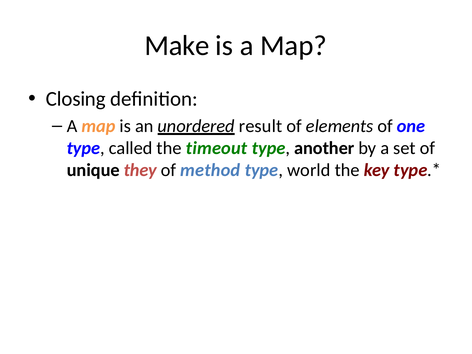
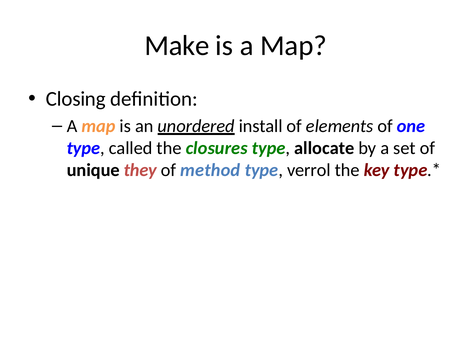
result: result -> install (261, 126)
timeout: timeout -> closures (217, 148)
another: another -> allocate (324, 148)
world: world -> verrol (309, 170)
